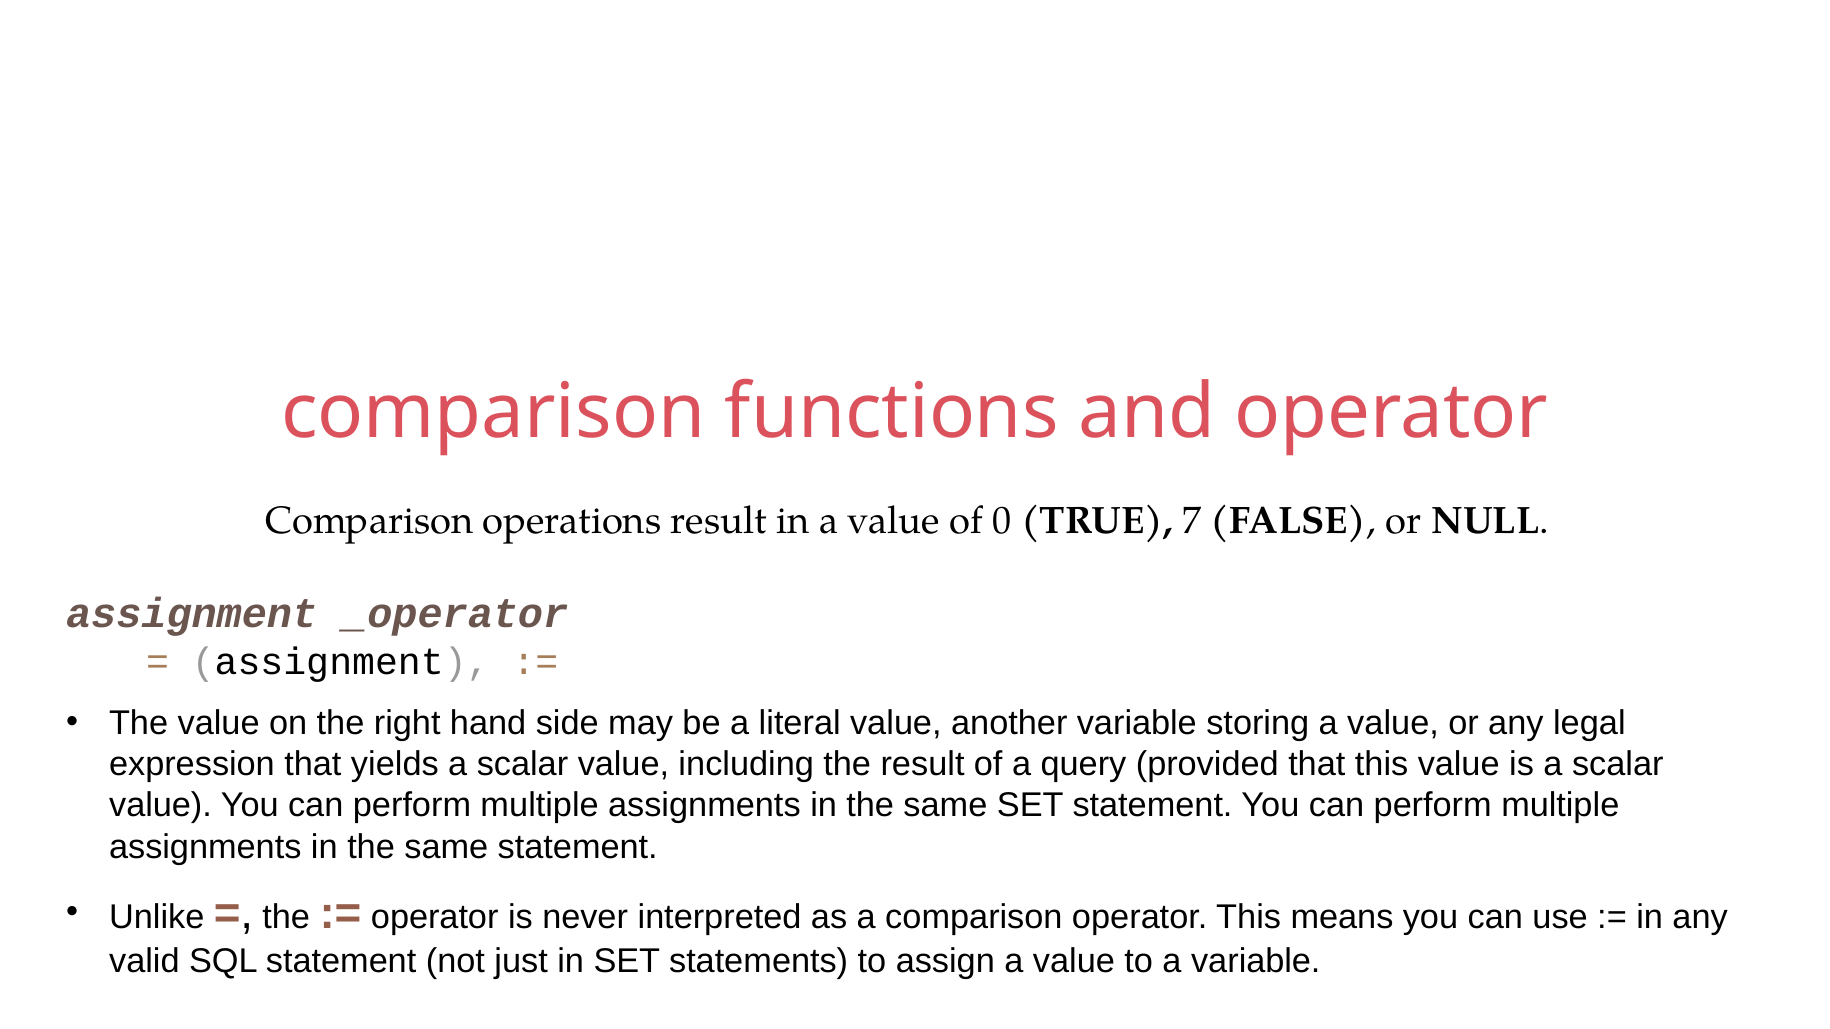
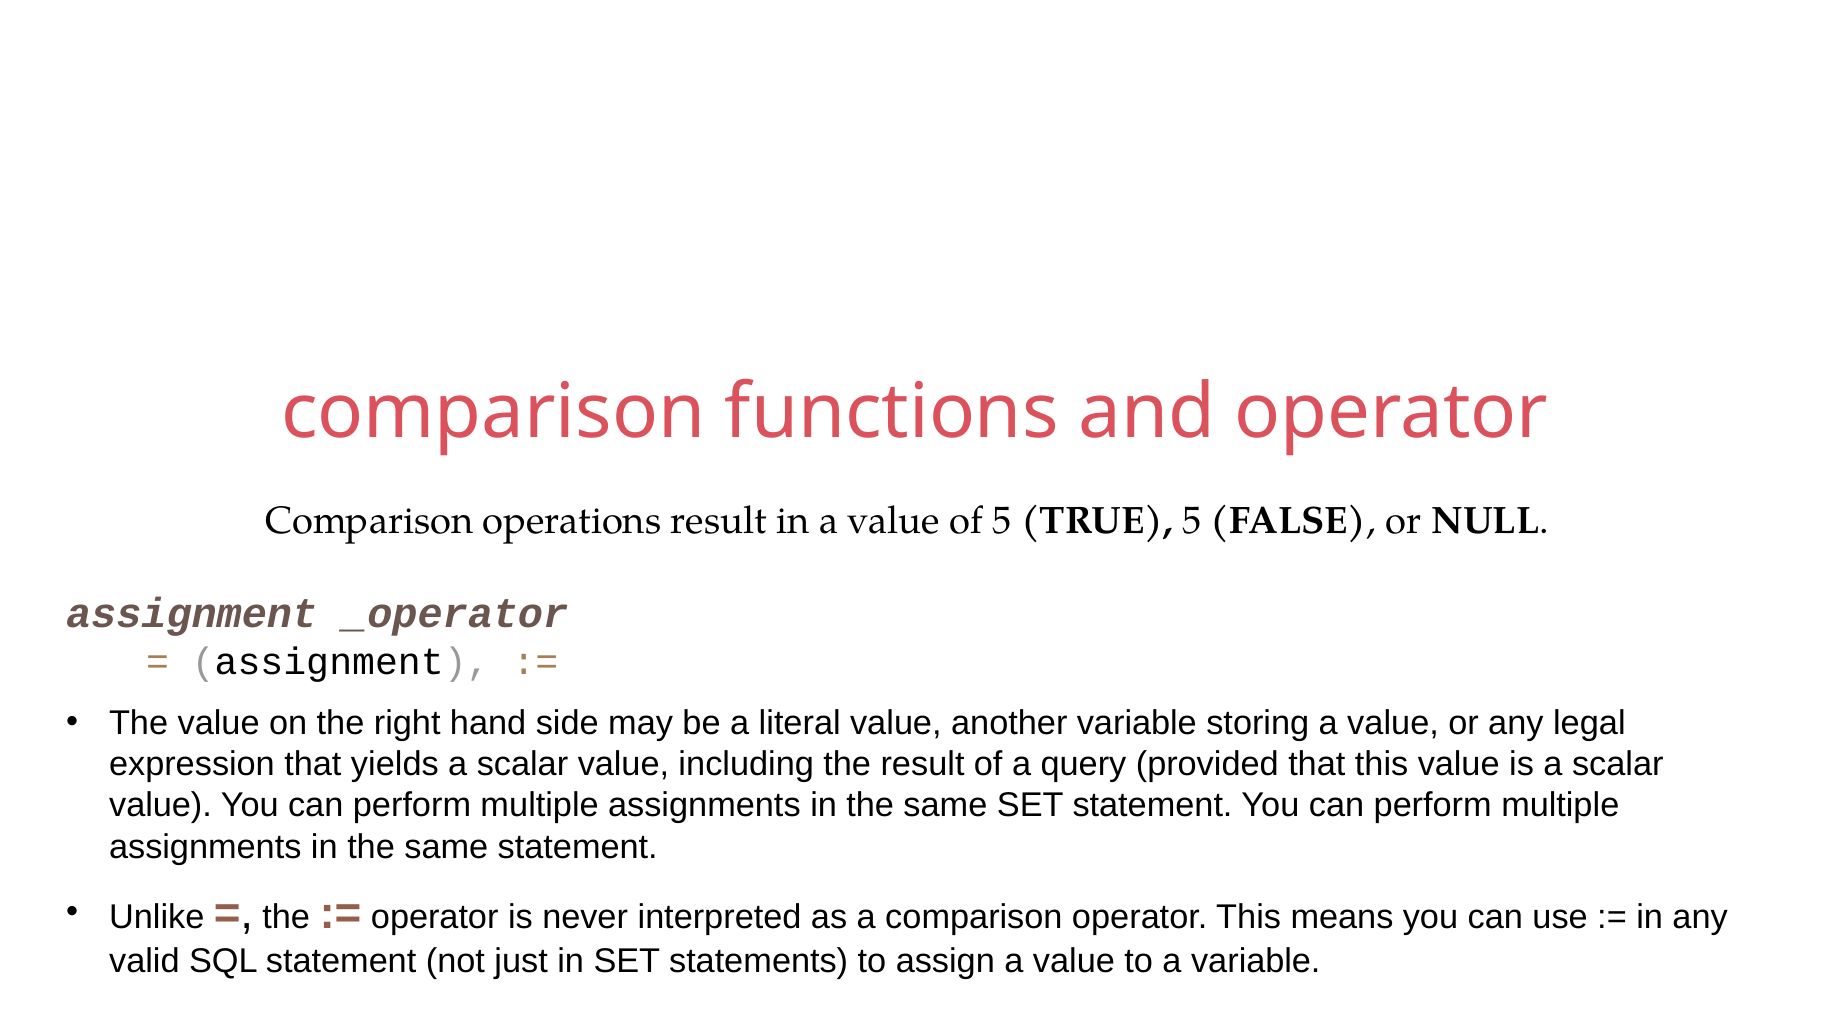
of 0: 0 -> 5 (1002, 521)
TRUE 7: 7 -> 5 (1192, 521)
